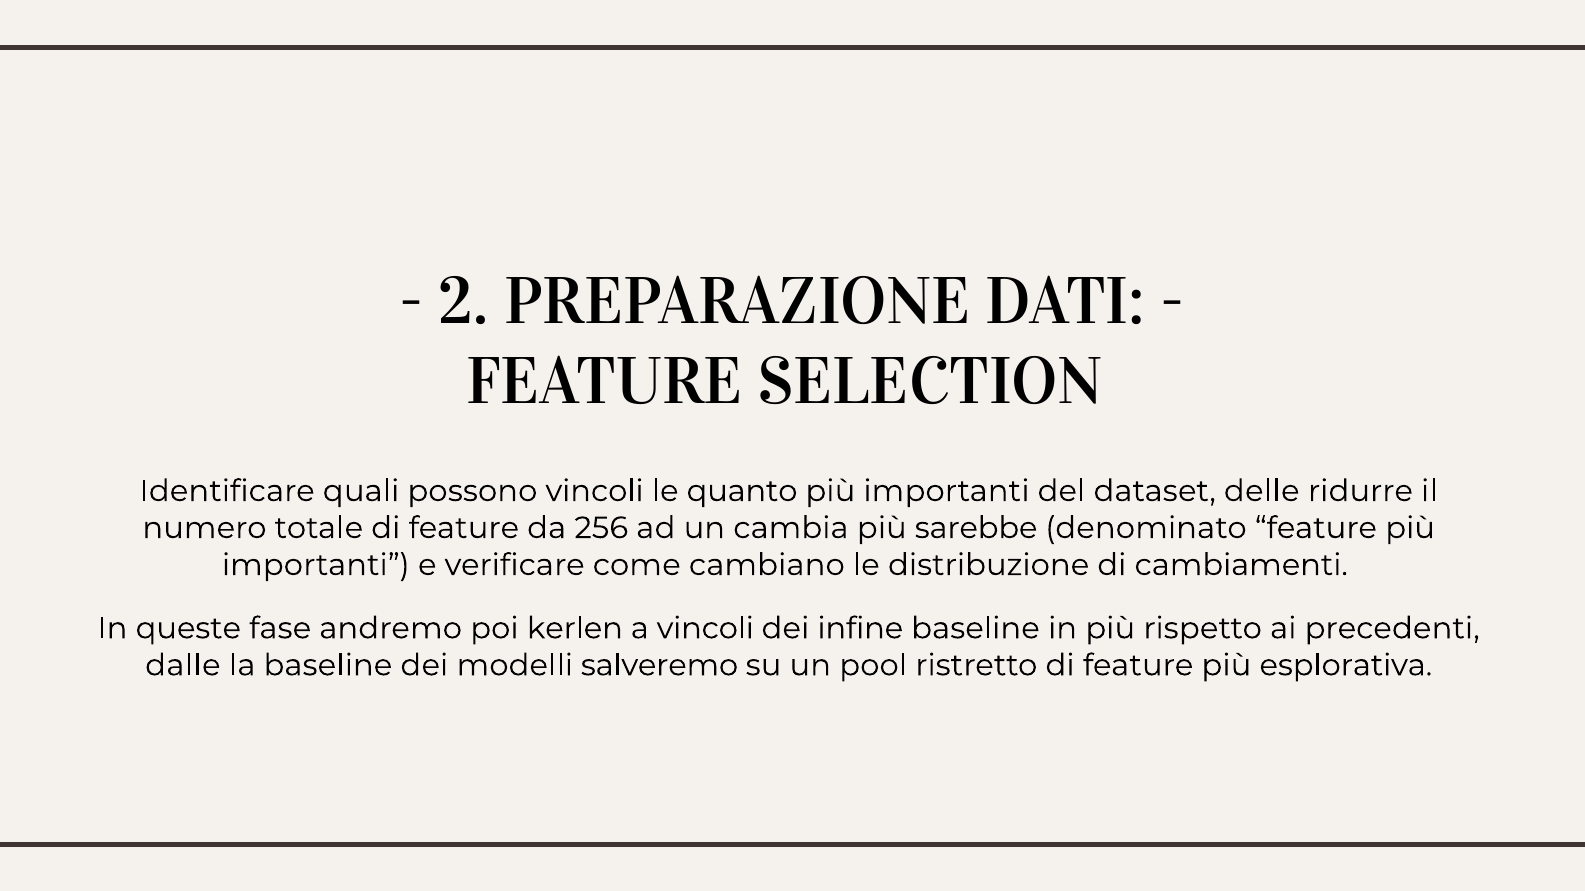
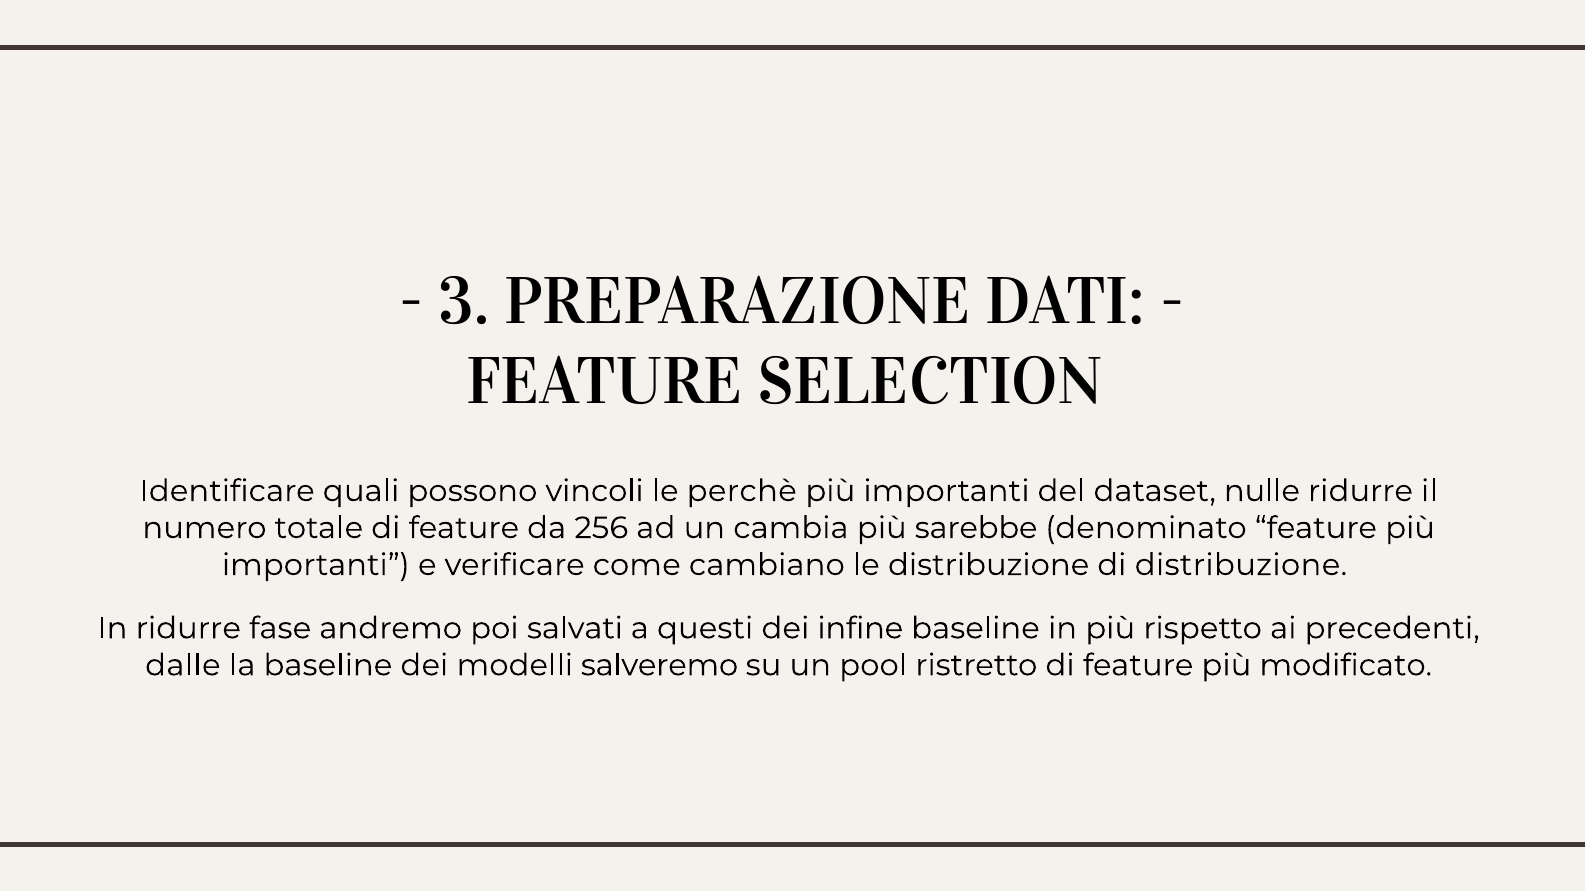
2: 2 -> 3 (464, 302)
quanto: quanto -> perchè (742, 491)
delle: delle -> nulle (1262, 491)
di cambiamenti: cambiamenti -> distribuzione (1241, 565)
In queste: queste -> ridurre (188, 629)
kerlen: kerlen -> salvati (575, 629)
a vincoli: vincoli -> questi (705, 629)
esplorativa: esplorativa -> modificato (1346, 666)
